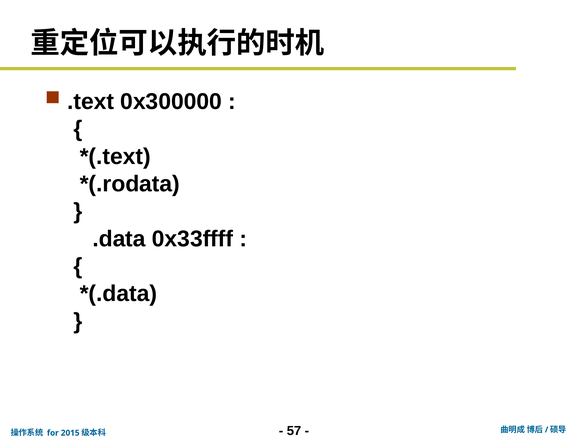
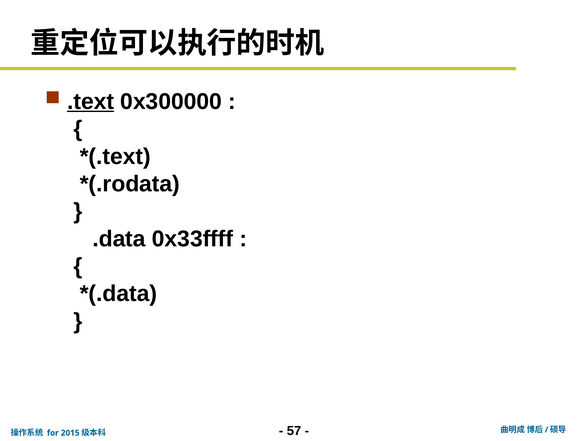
.text underline: none -> present (91, 102)
